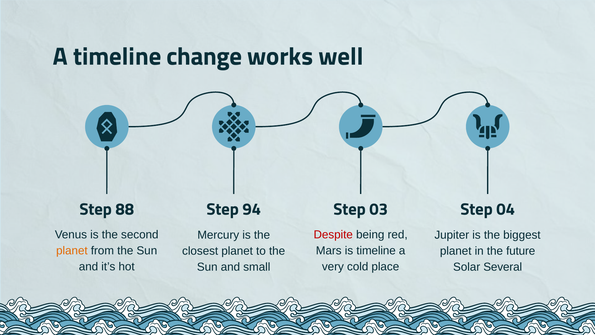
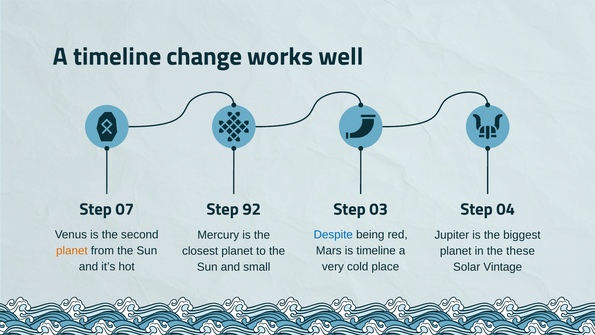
88: 88 -> 07 (125, 209)
94: 94 -> 92 (252, 209)
Despite colour: red -> blue (333, 235)
future: future -> these (521, 251)
Several: Several -> Vintage (503, 267)
